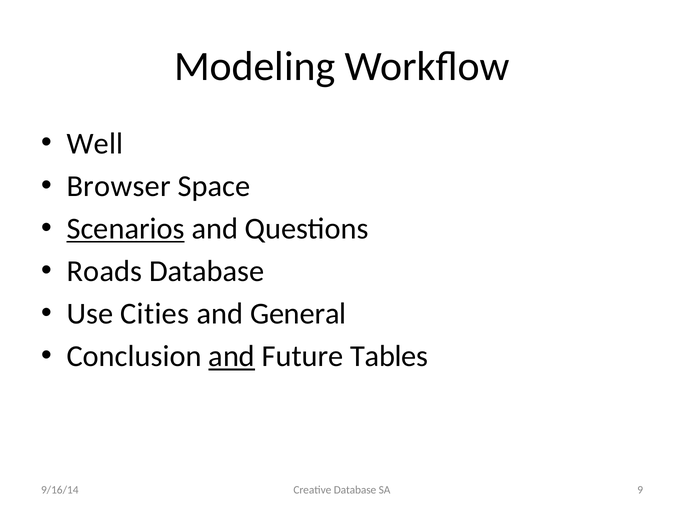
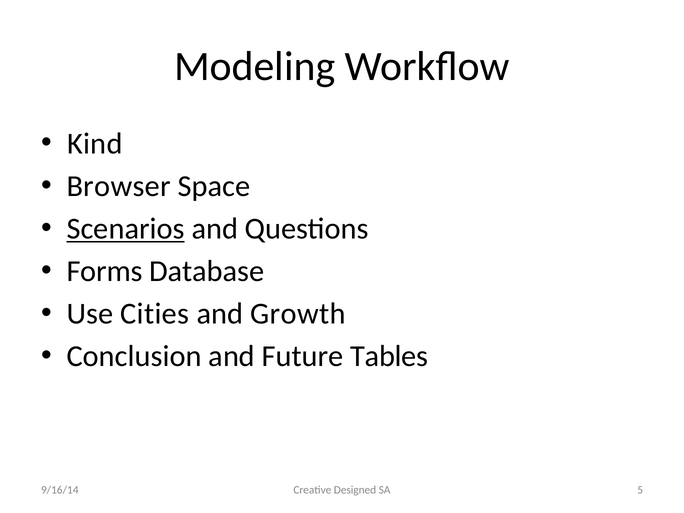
Well: Well -> Kind (95, 143)
Roads: Roads -> Forms (105, 271)
General: General -> Growth (298, 314)
and underline: present -> none (232, 356)
Creative Database: Database -> Designed (355, 490)
9: 9 -> 5 (640, 490)
